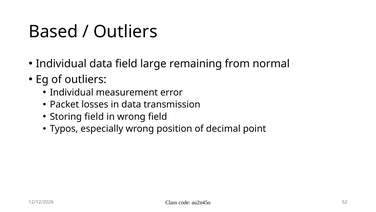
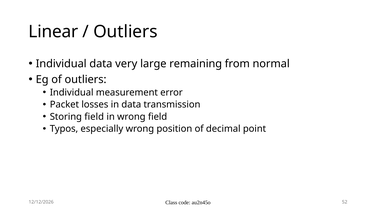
Based: Based -> Linear (53, 32)
data field: field -> very (126, 64)
